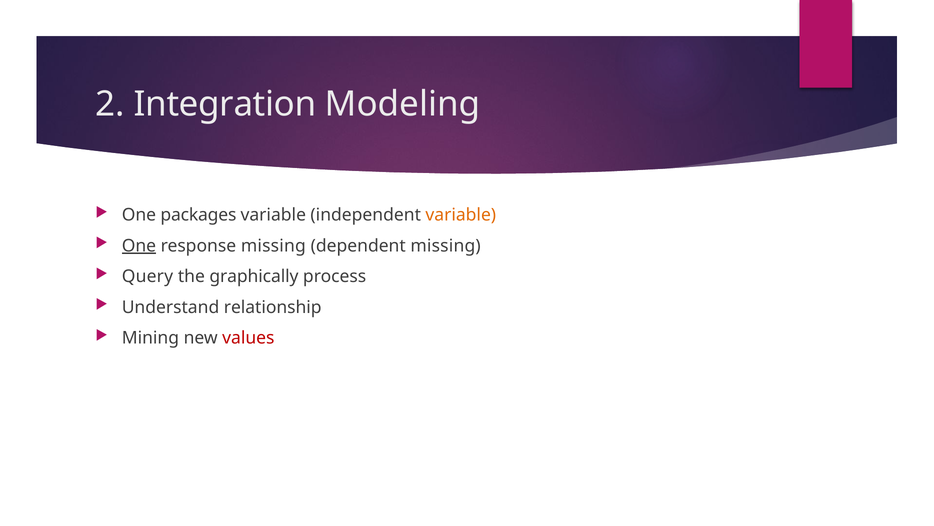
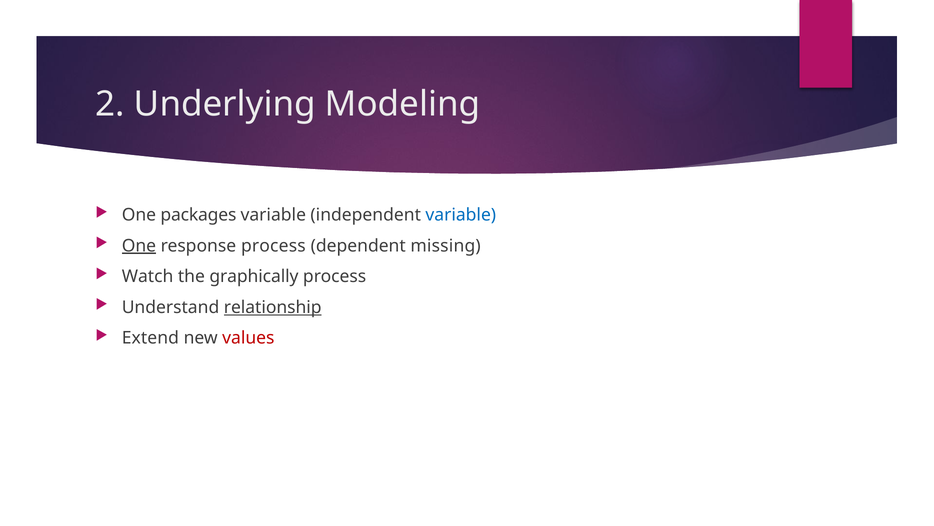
Integration: Integration -> Underlying (225, 104)
variable colour: orange -> blue (461, 215)
response missing: missing -> process (273, 245)
Query: Query -> Watch (148, 276)
relationship underline: none -> present (273, 307)
Mining: Mining -> Extend (150, 338)
